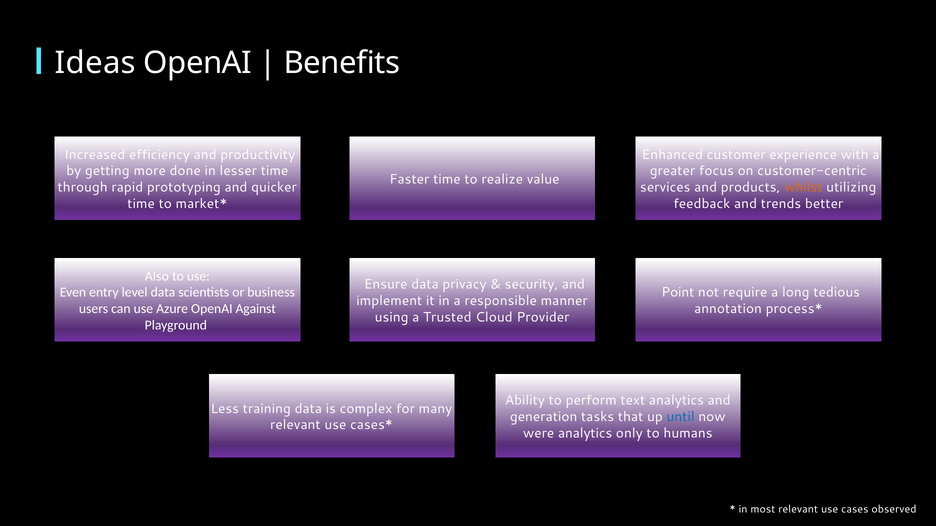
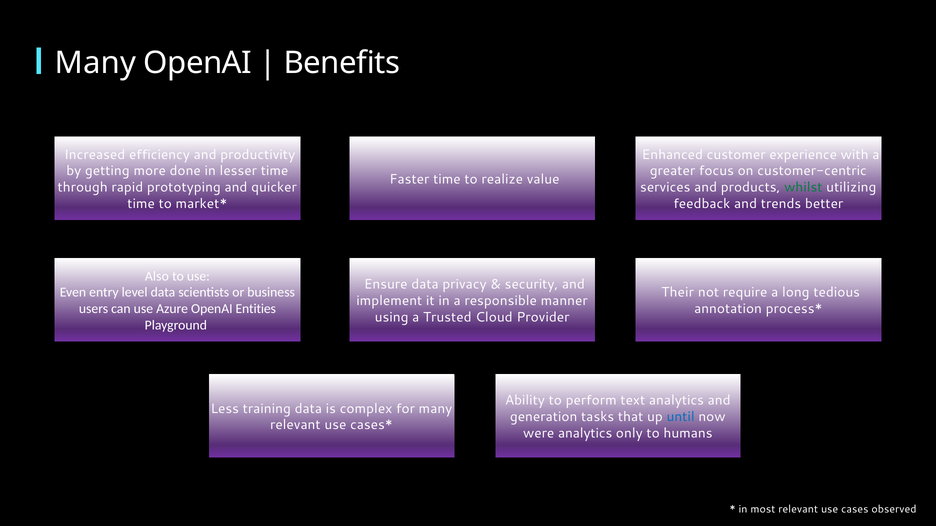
Ideas: Ideas -> Many (95, 63)
whilst colour: orange -> green (803, 188)
Point: Point -> Their (678, 293)
Against: Against -> Entities (256, 309)
